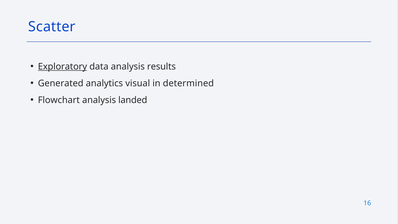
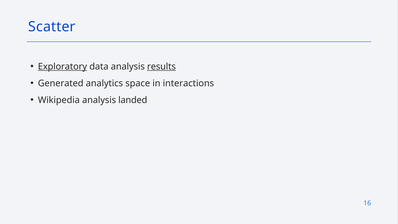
results underline: none -> present (161, 67)
visual: visual -> space (138, 83)
determined: determined -> interactions (188, 83)
Flowchart: Flowchart -> Wikipedia (59, 100)
